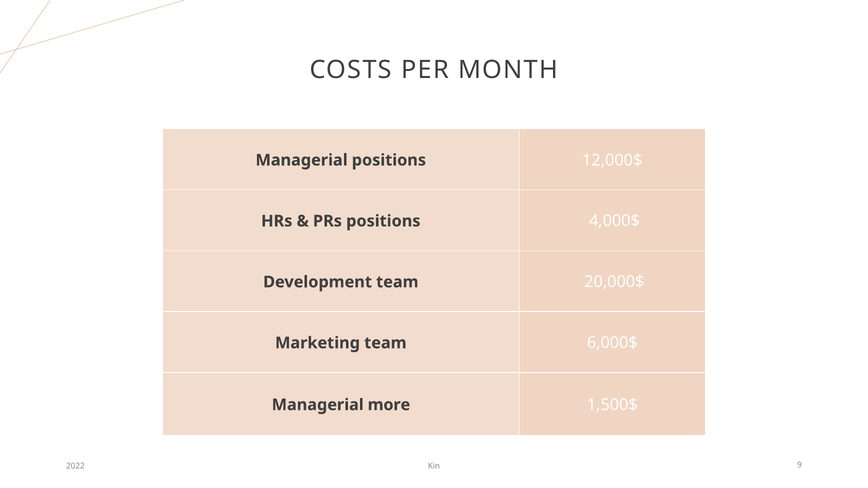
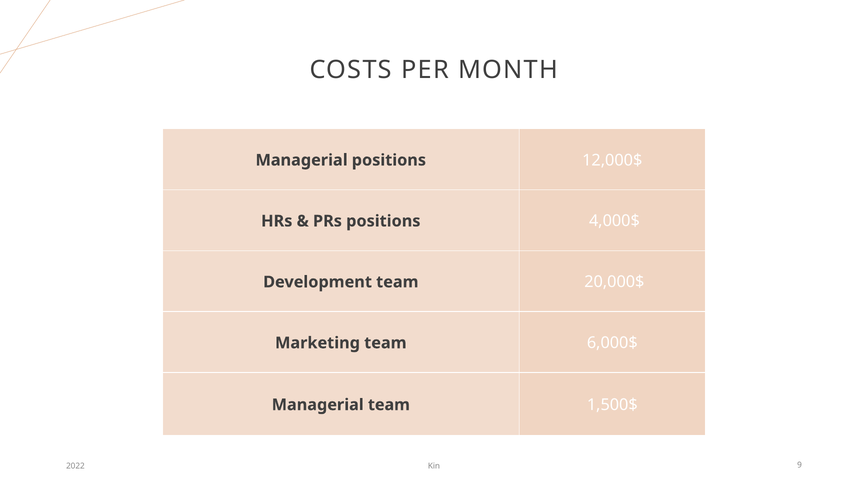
Managerial more: more -> team (389, 405)
